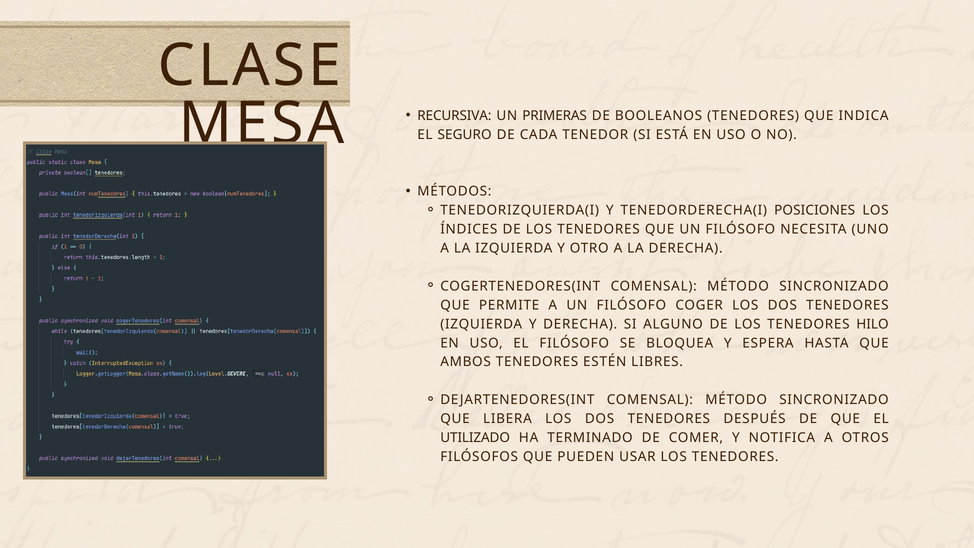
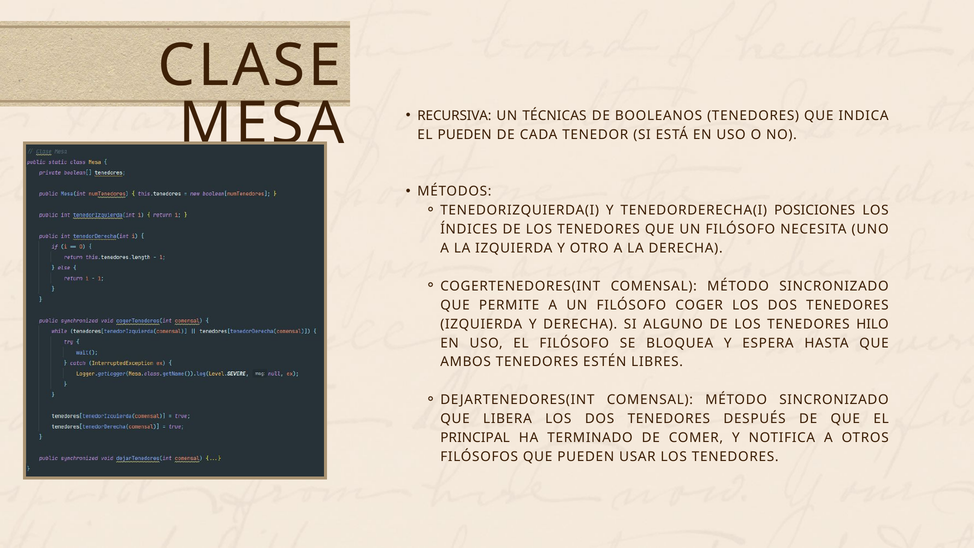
PRIMERAS: PRIMERAS -> TÉCNICAS (554, 116)
EL SEGURO: SEGURO -> PUEDEN (465, 135)
UTILIZADO: UTILIZADO -> PRINCIPAL (475, 438)
